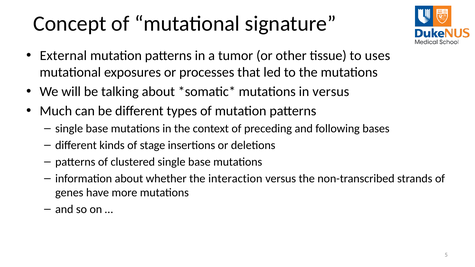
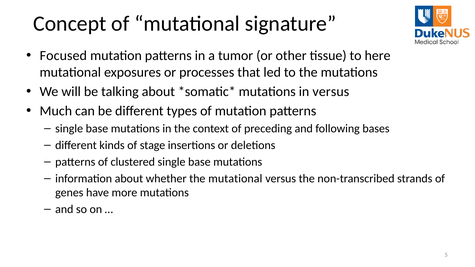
External: External -> Focused (63, 56)
uses: uses -> here (378, 56)
the interaction: interaction -> mutational (235, 179)
